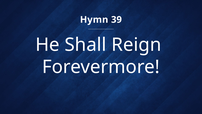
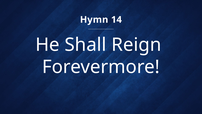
39: 39 -> 14 (116, 20)
